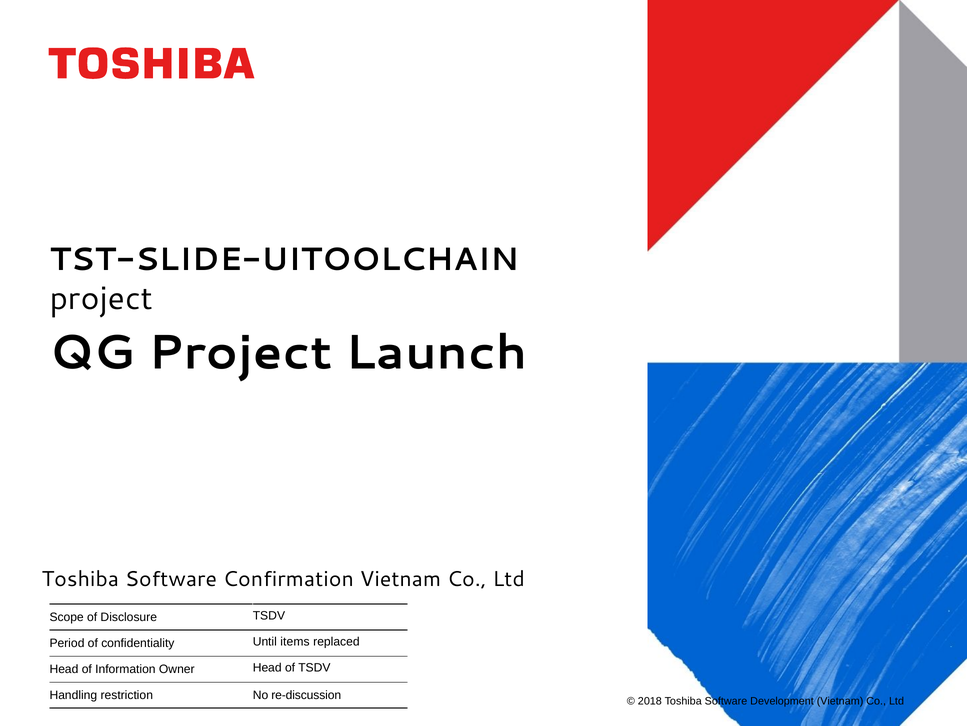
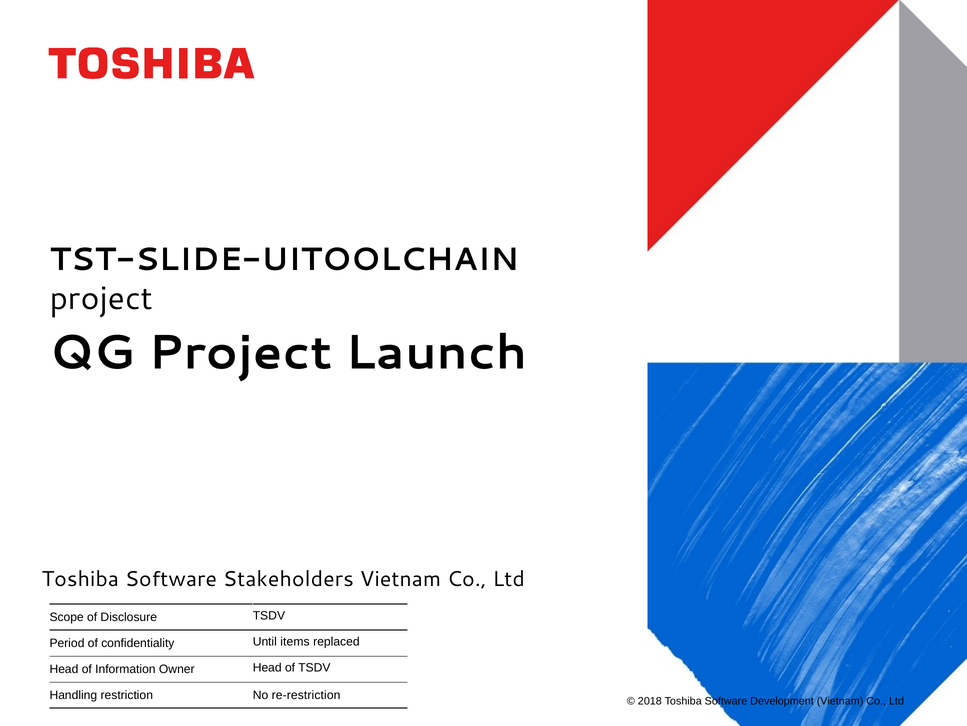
Confirmation: Confirmation -> Stakeholders (288, 579)
re-discussion: re-discussion -> re-restriction (306, 695)
